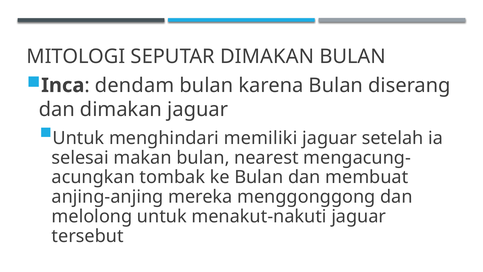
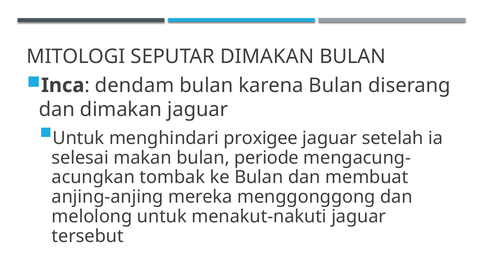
memiliki: memiliki -> proxigee (261, 138)
nearest: nearest -> periode (267, 158)
